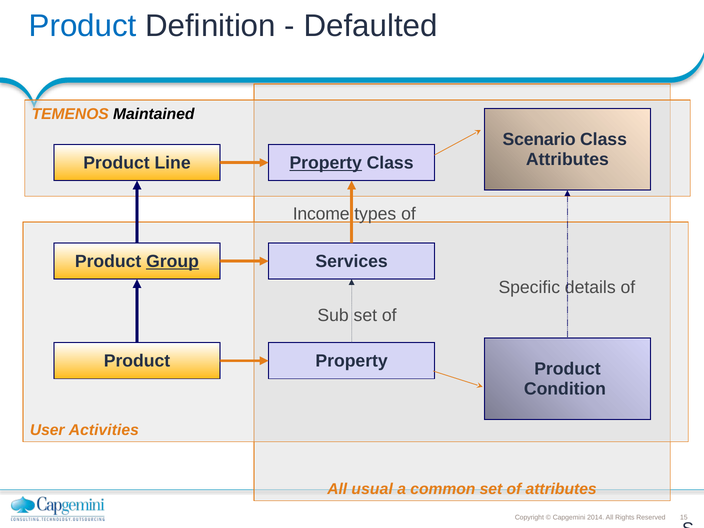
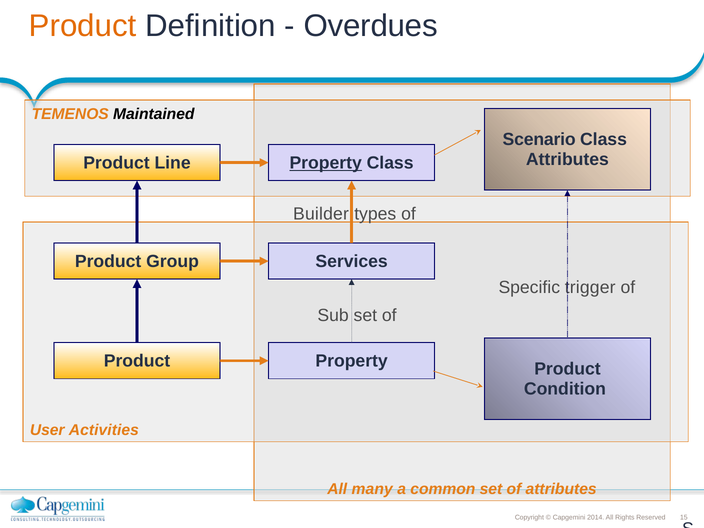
Product colour: blue -> orange (83, 26)
Defaulted: Defaulted -> Overdues (371, 26)
Income: Income -> Builder (321, 214)
Group underline: present -> none (173, 261)
details: details -> trigger (590, 287)
usual: usual -> many (372, 489)
